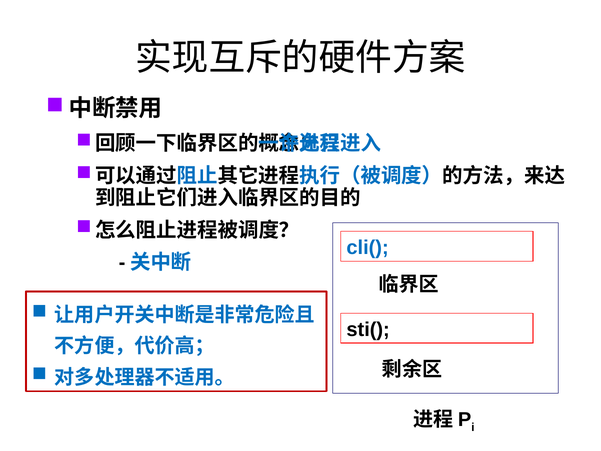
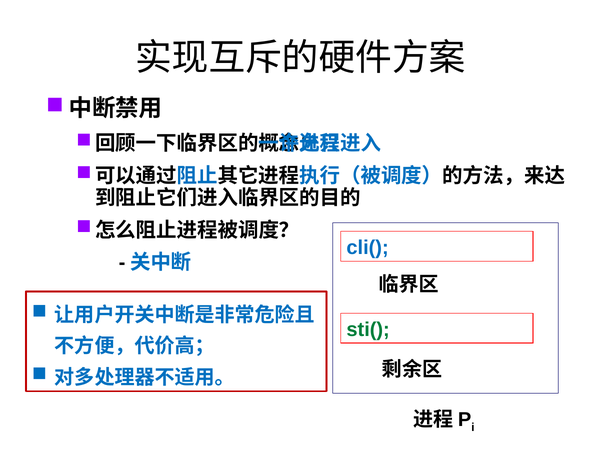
sti( colour: black -> green (368, 329)
